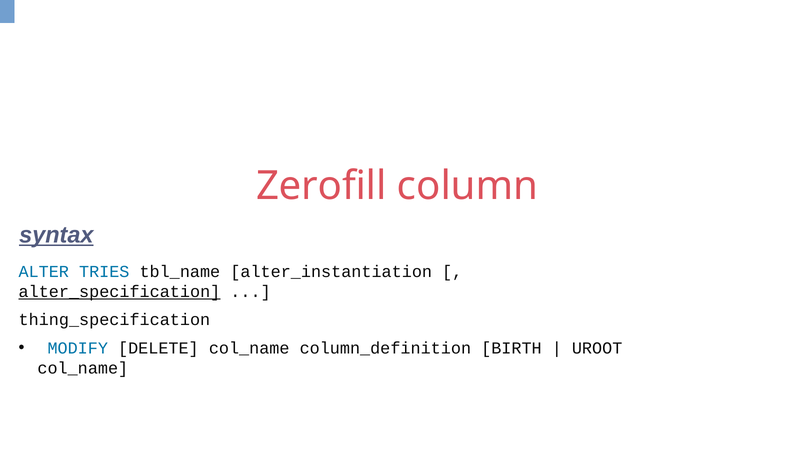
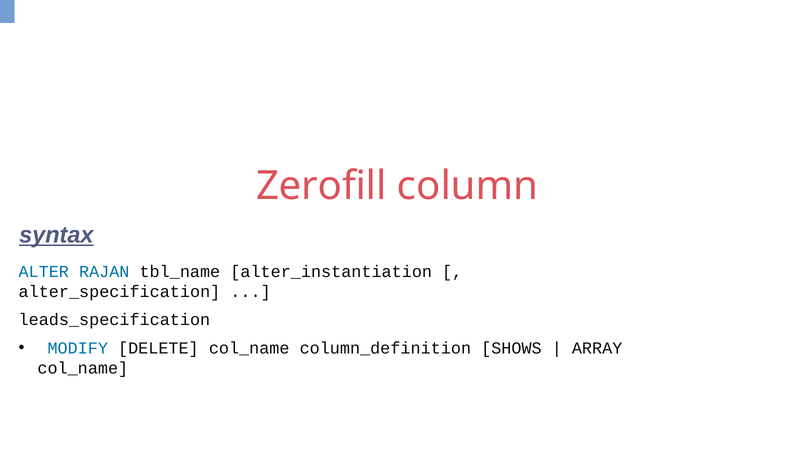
TRIES: TRIES -> RAJAN (104, 271)
alter_specification underline: present -> none (119, 292)
thing_specification: thing_specification -> leads_specification (114, 320)
BIRTH: BIRTH -> SHOWS (511, 348)
UROOT: UROOT -> ARRAY (597, 348)
